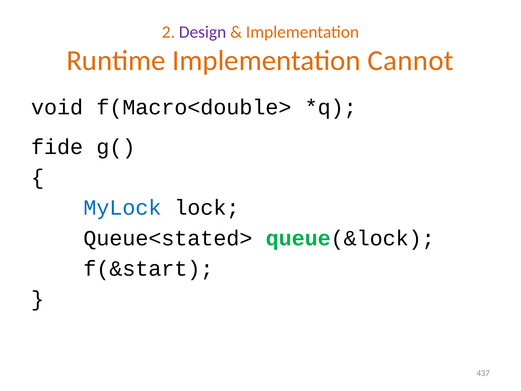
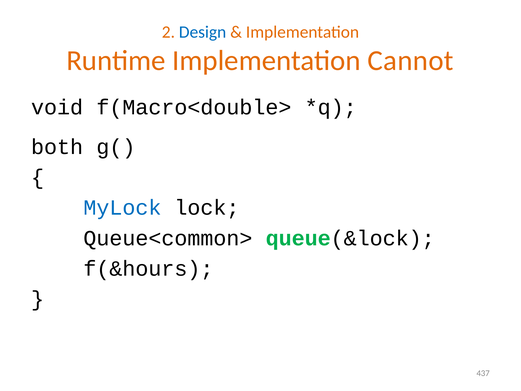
Design colour: purple -> blue (203, 32)
fide: fide -> both (57, 147)
Queue<stated>: Queue<stated> -> Queue<common> (168, 238)
f(&start: f(&start -> f(&hours (148, 268)
